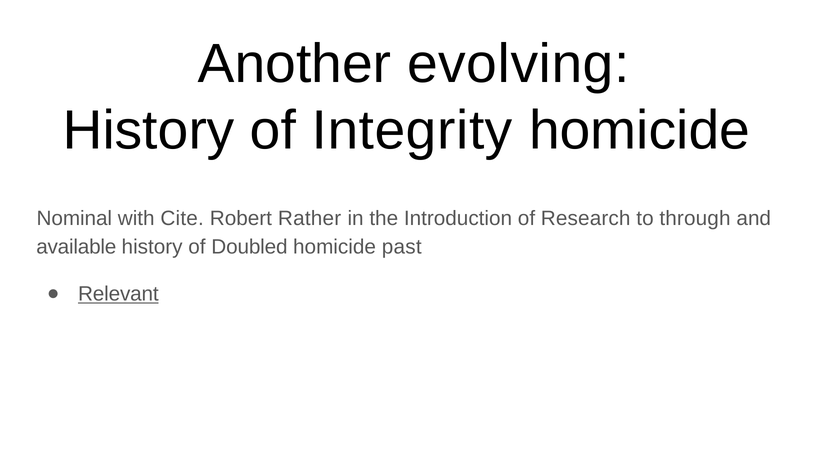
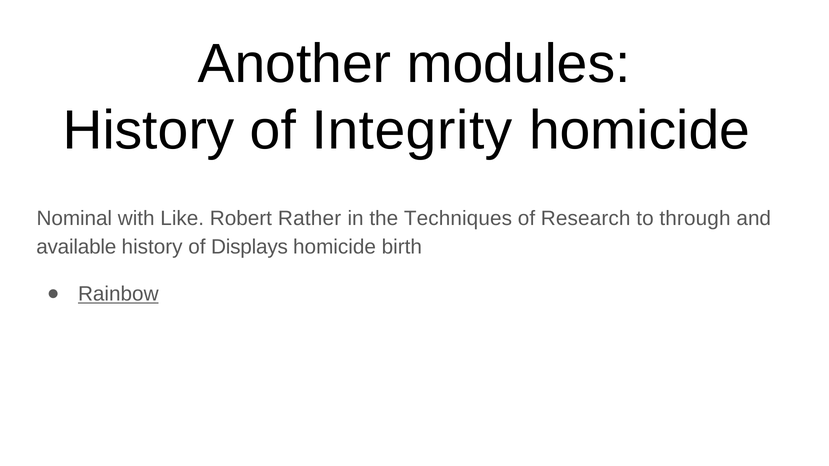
evolving: evolving -> modules (519, 64)
Cite: Cite -> Like (182, 219)
Introduction: Introduction -> Techniques (458, 219)
Doubled: Doubled -> Displays (249, 247)
past: past -> birth (402, 247)
Relevant: Relevant -> Rainbow (118, 294)
